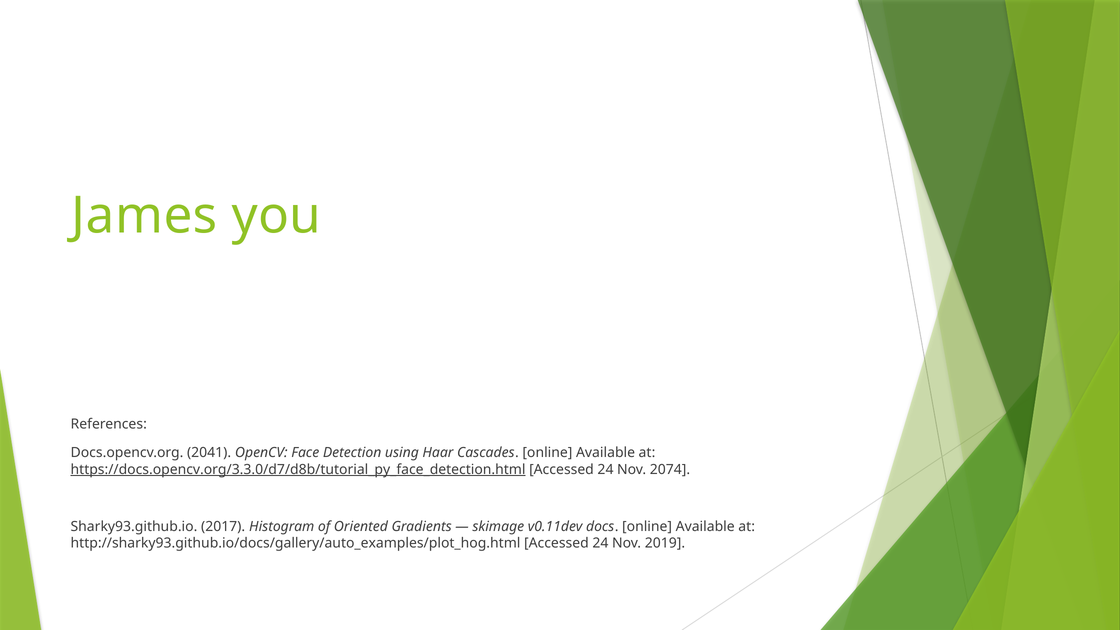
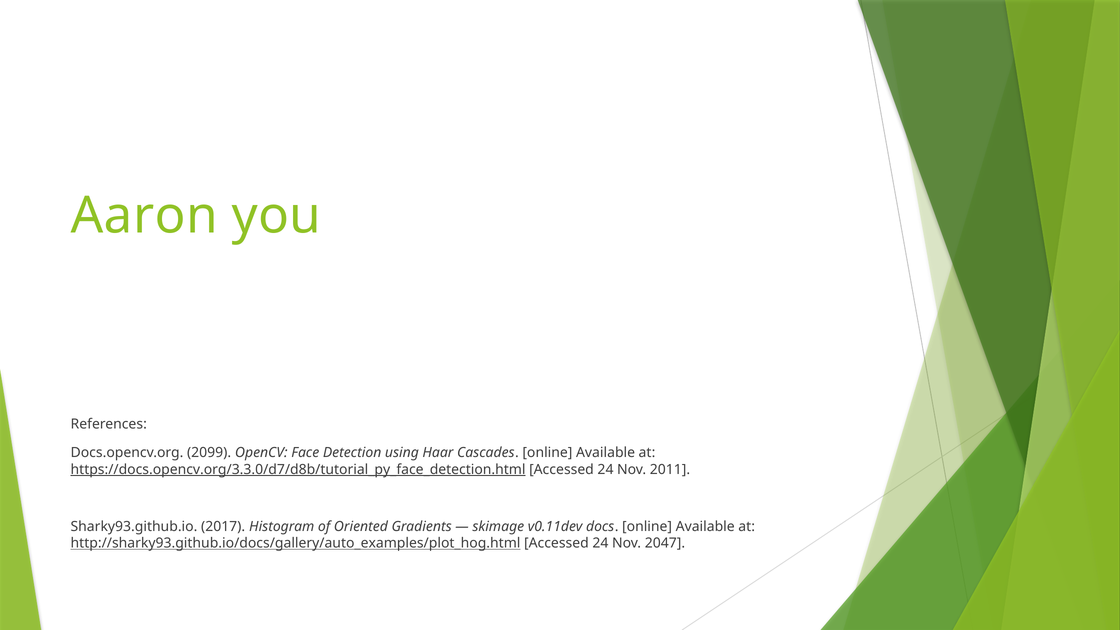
James: James -> Aaron (144, 216)
2041: 2041 -> 2099 (209, 453)
2074: 2074 -> 2011 (670, 469)
http://sharky93.github.io/docs/gallery/auto_examples/plot_hog.html underline: none -> present (296, 543)
2019: 2019 -> 2047 (665, 543)
